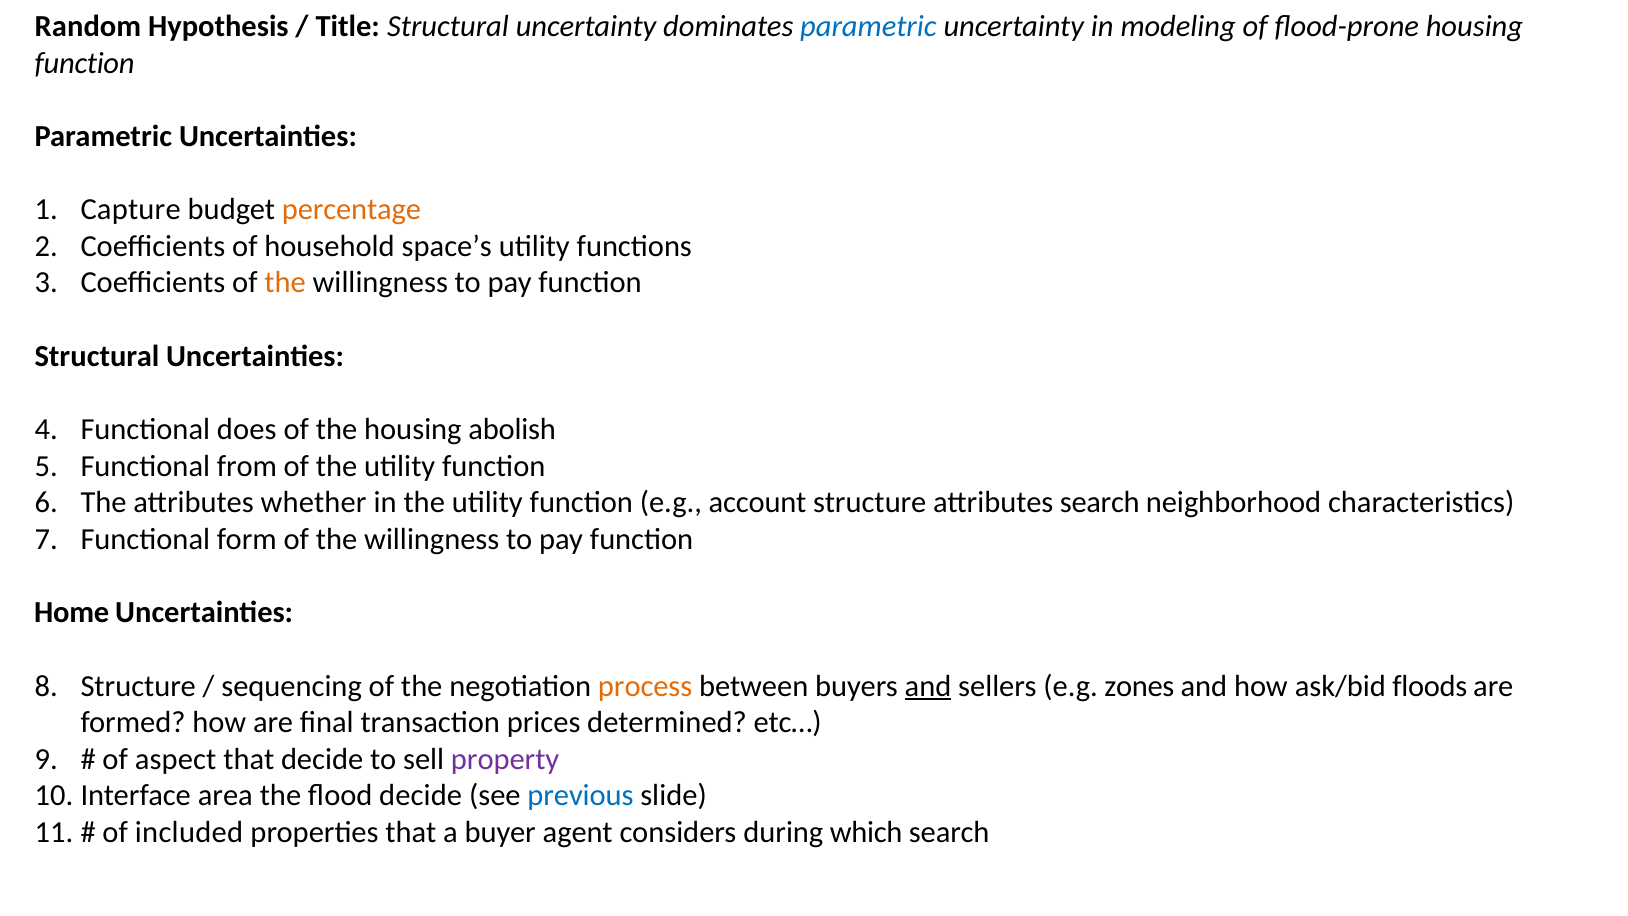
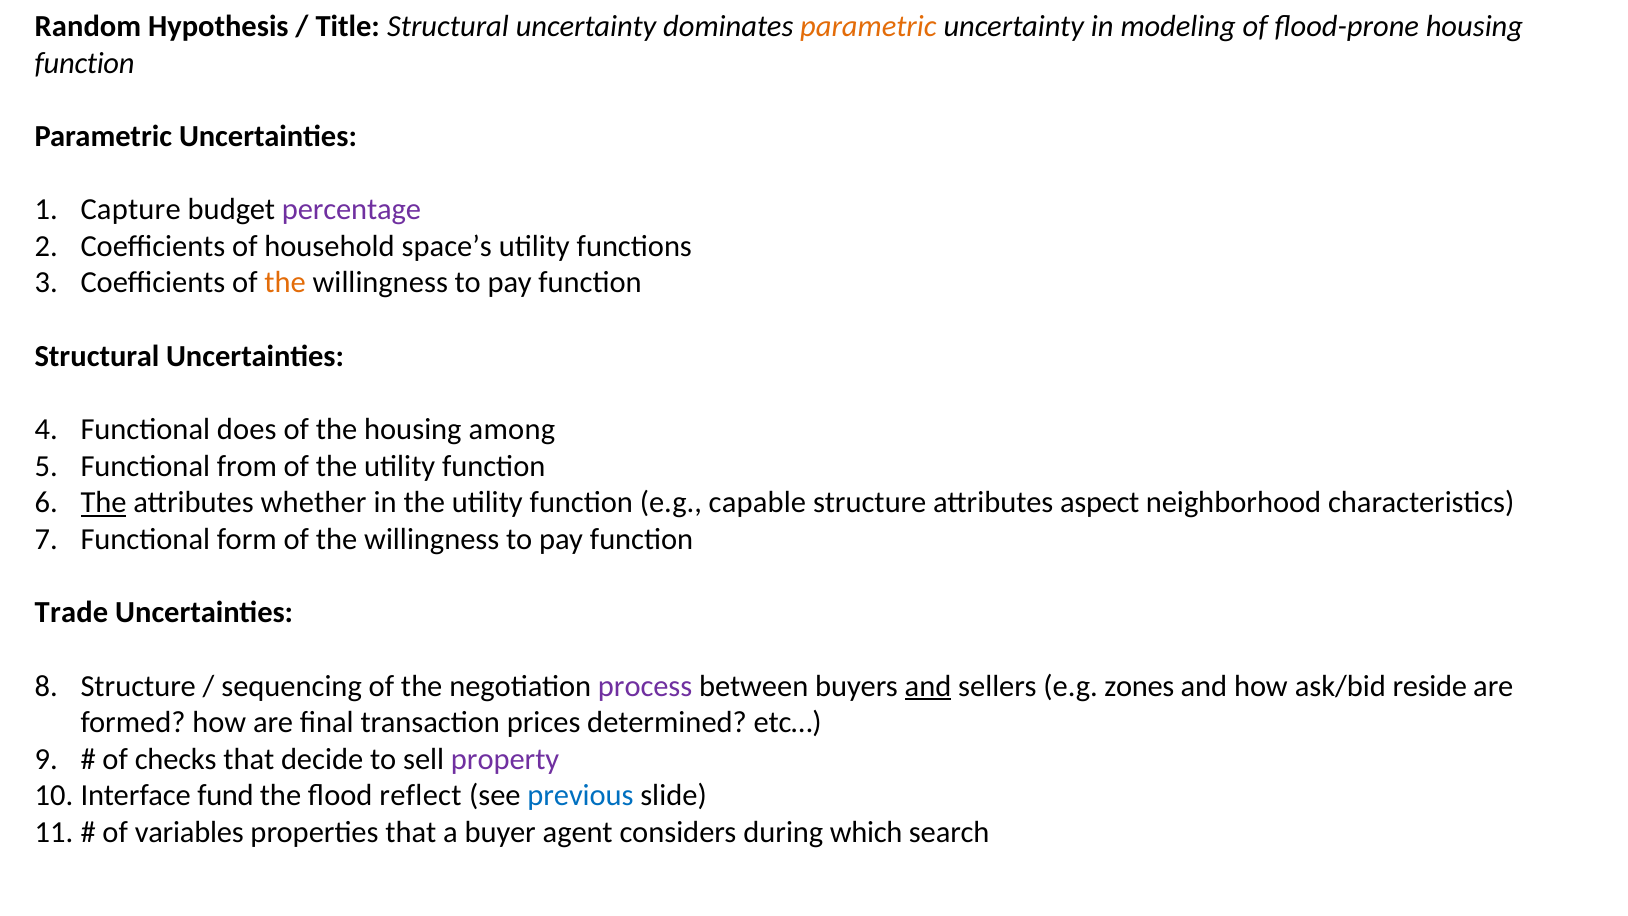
parametric colour: blue -> orange (868, 26)
percentage colour: orange -> purple (352, 210)
abolish: abolish -> among (512, 429)
The underline: none -> present (103, 503)
account: account -> capable (757, 503)
attributes search: search -> aspect (1100, 503)
Home: Home -> Trade (71, 612)
process colour: orange -> purple (645, 686)
floods: floods -> reside (1430, 686)
aspect: aspect -> checks (176, 759)
area: area -> fund (226, 796)
flood decide: decide -> reflect (421, 796)
included: included -> variables (189, 832)
